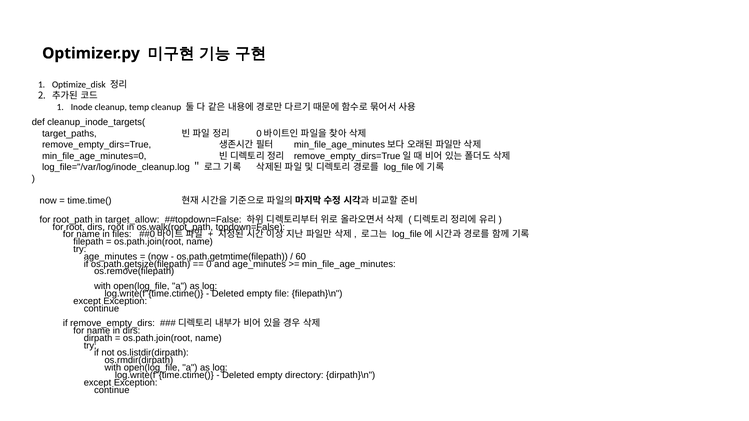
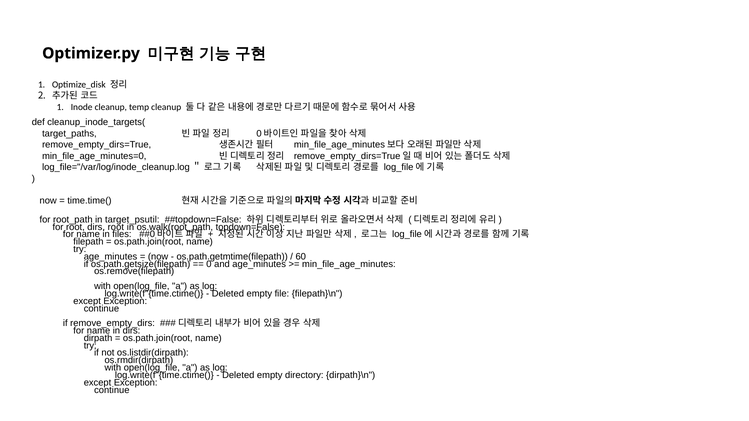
target_allow: target_allow -> target_psutil (132, 220)
